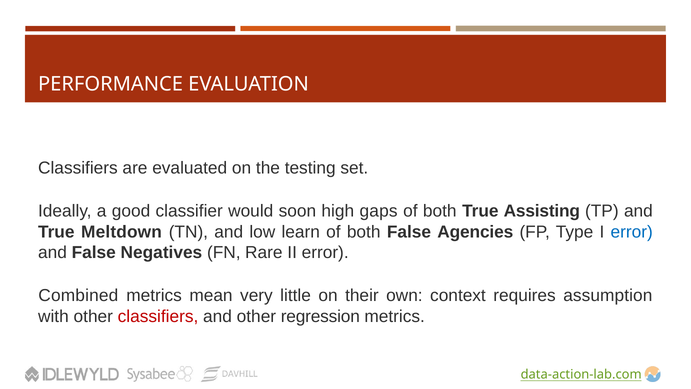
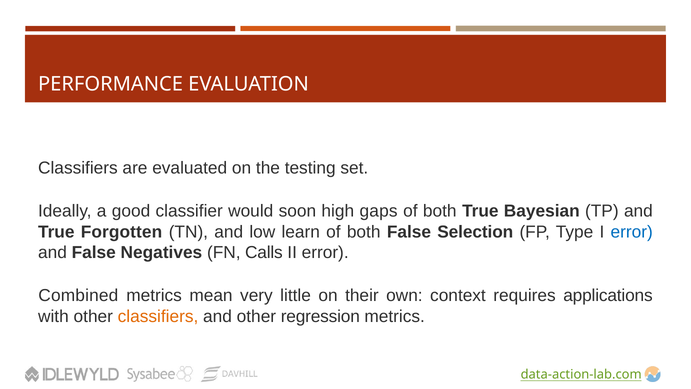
Assisting: Assisting -> Bayesian (542, 211)
Meltdown: Meltdown -> Forgotten (122, 232)
Agencies: Agencies -> Selection (475, 232)
Rare: Rare -> Calls (264, 252)
assumption: assumption -> applications (608, 295)
classifiers colour: red -> orange (158, 316)
